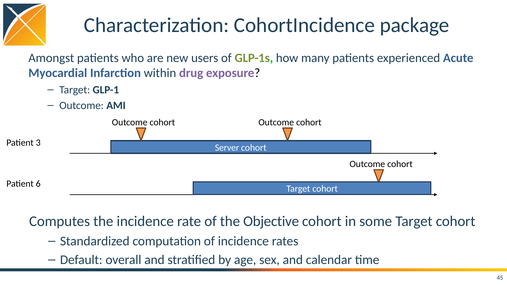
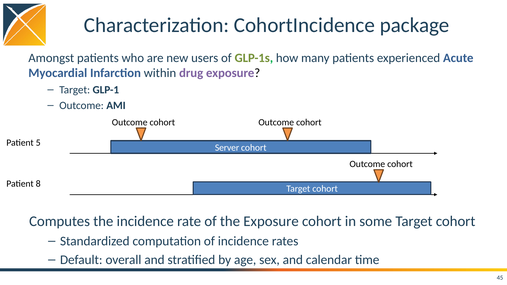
3: 3 -> 5 (38, 143)
6: 6 -> 8 (38, 184)
the Objective: Objective -> Exposure (271, 222)
